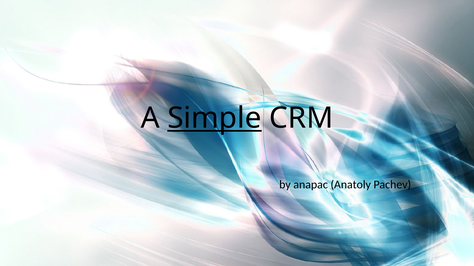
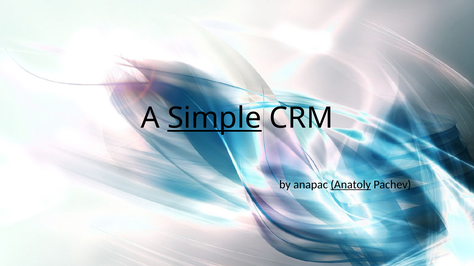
Anatoly underline: none -> present (351, 185)
